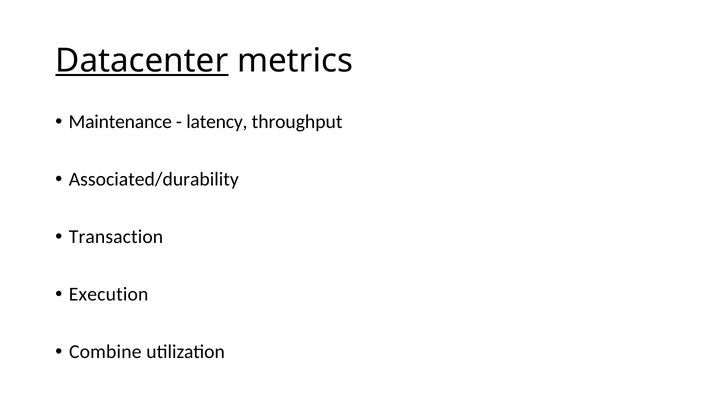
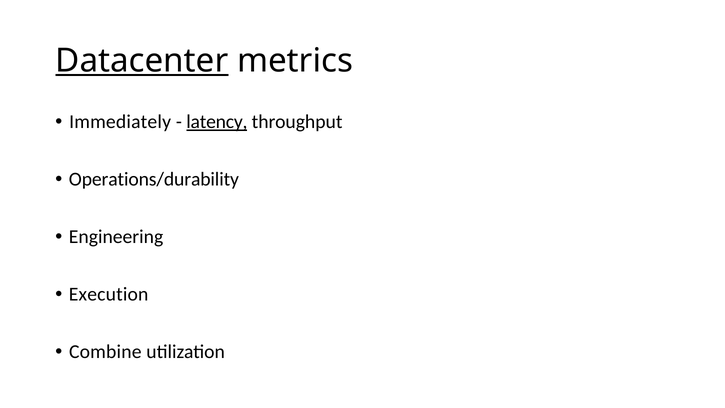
Maintenance: Maintenance -> Immediately (120, 122)
latency underline: none -> present (217, 122)
Associated/durability: Associated/durability -> Operations/durability (154, 179)
Transaction: Transaction -> Engineering (116, 237)
